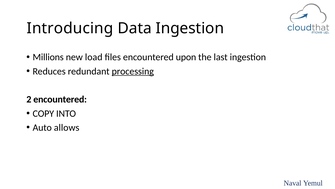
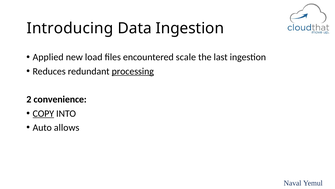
Millions: Millions -> Applied (48, 57)
upon: upon -> scale (186, 57)
2 encountered: encountered -> convenience (60, 99)
COPY underline: none -> present (43, 113)
